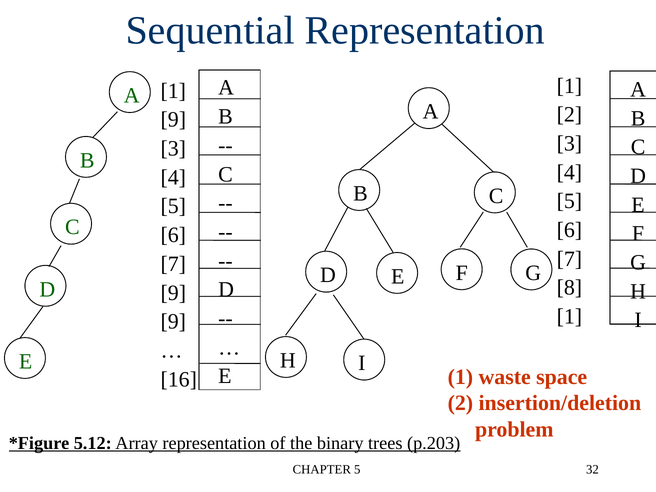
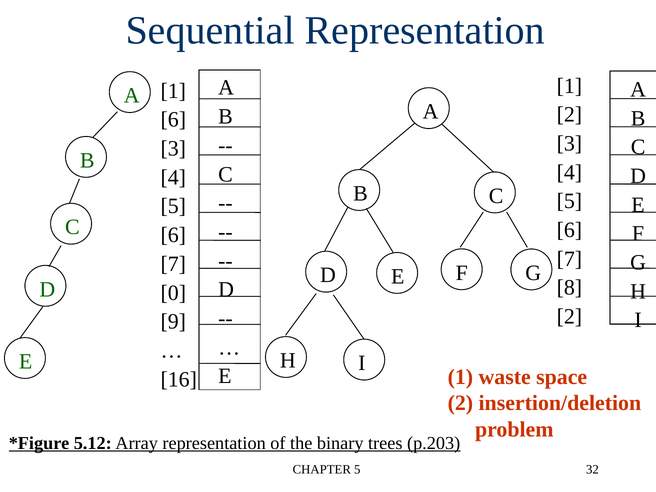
9: 9 -> 6 (173, 120)
9: 9 -> 0 (173, 293)
1: 1 -> 2 (569, 317)
